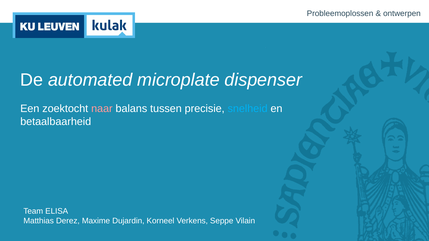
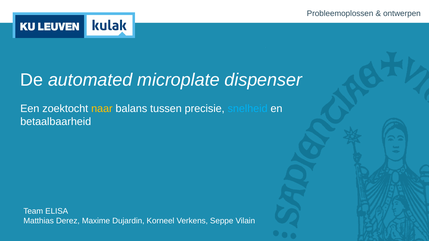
naar colour: pink -> yellow (102, 109)
